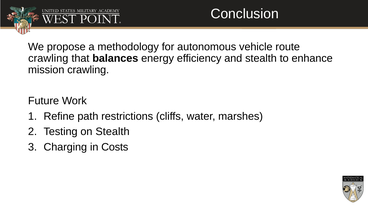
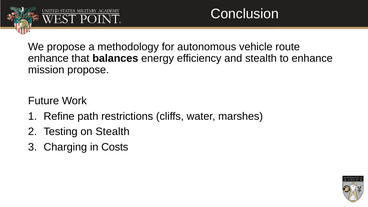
crawling: crawling -> enhance (48, 58)
mission crawling: crawling -> propose (88, 70)
